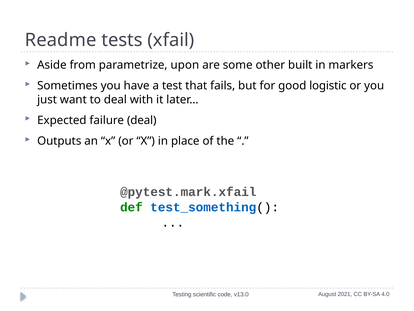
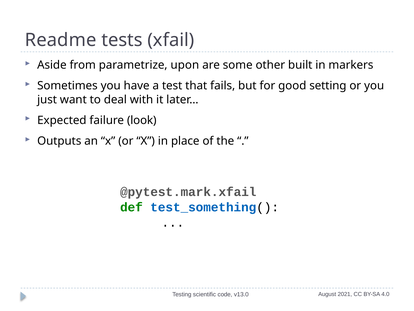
logistic: logistic -> setting (328, 86)
failure deal: deal -> look (142, 120)
